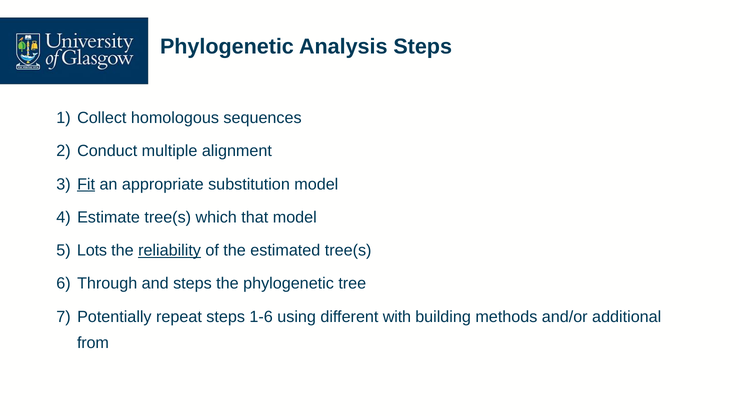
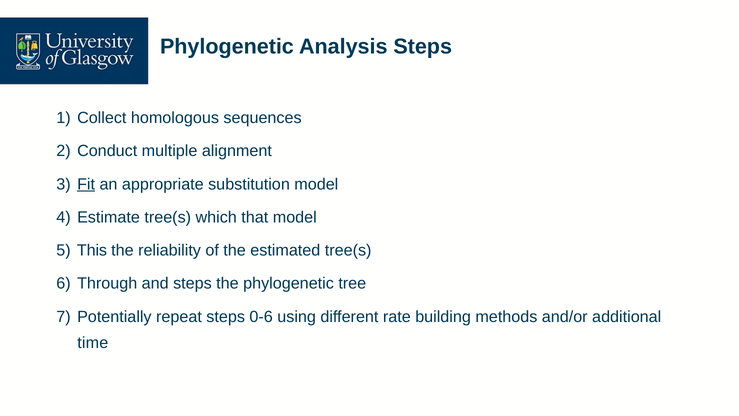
Lots: Lots -> This (92, 250)
reliability underline: present -> none (170, 250)
1-6: 1-6 -> 0-6 (261, 317)
with: with -> rate (397, 317)
from: from -> time (93, 343)
